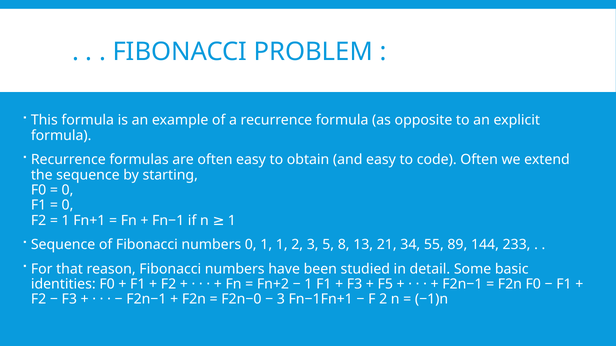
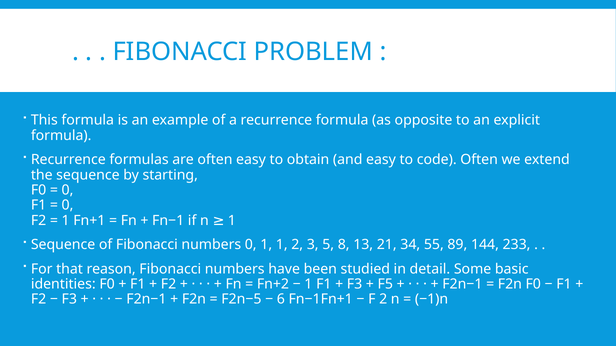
F2n−0: F2n−0 -> F2n−5 (241, 300)
3: 3 -> 6 (281, 300)
